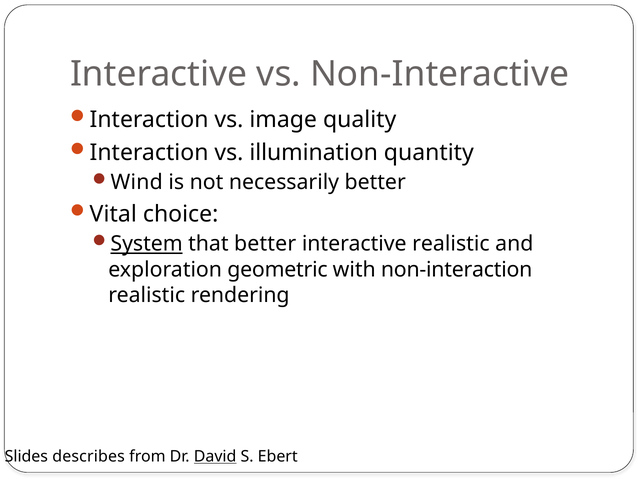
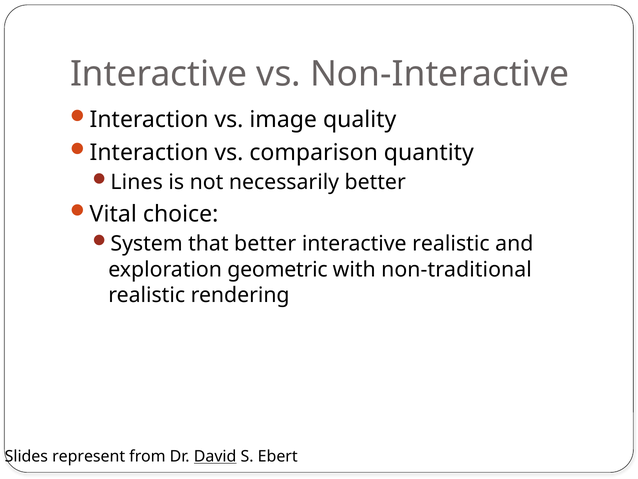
illumination: illumination -> comparison (314, 152)
Wind: Wind -> Lines (137, 182)
System underline: present -> none (147, 244)
non-interaction: non-interaction -> non-traditional (457, 269)
describes: describes -> represent (89, 456)
